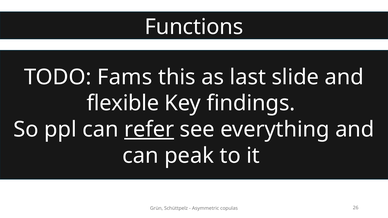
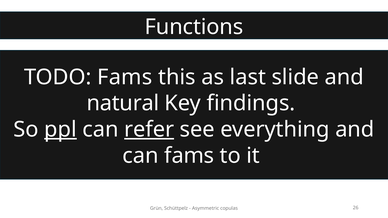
flexible: flexible -> natural (123, 103)
ppl underline: none -> present (60, 130)
can peak: peak -> fams (189, 156)
